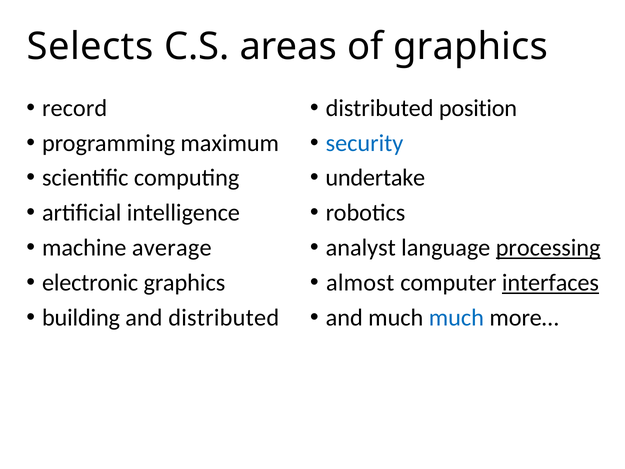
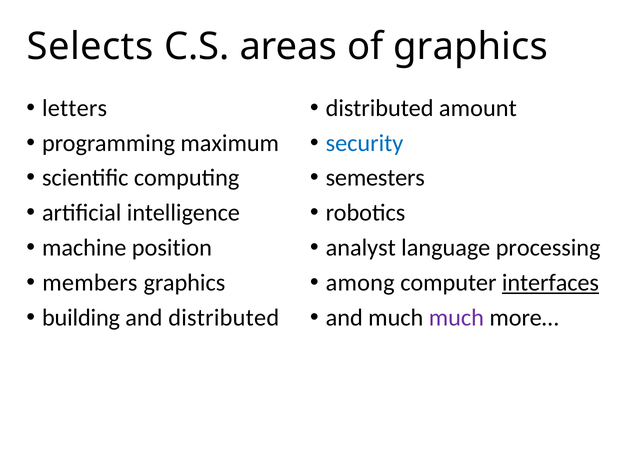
record: record -> letters (75, 108)
position: position -> amount (478, 108)
undertake: undertake -> semesters (375, 178)
average: average -> position (172, 248)
processing underline: present -> none (548, 248)
electronic: electronic -> members (90, 282)
almost: almost -> among (360, 282)
much colour: blue -> purple (456, 317)
